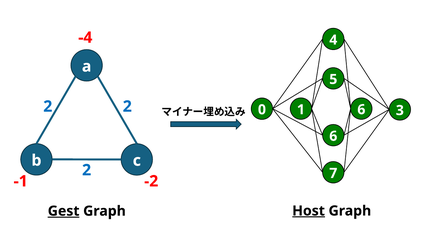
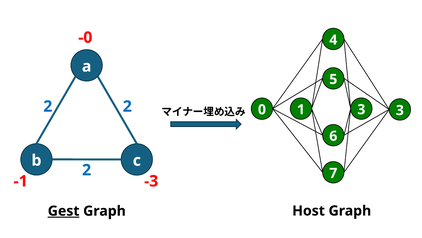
-4: -4 -> -0 (85, 37)
1 6: 6 -> 3 (361, 109)
-2: -2 -> -3 (151, 181)
Host underline: present -> none (309, 210)
